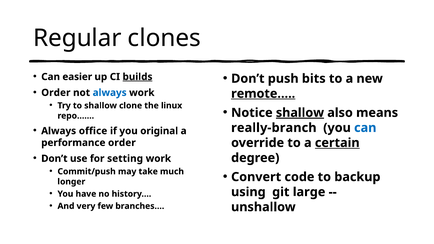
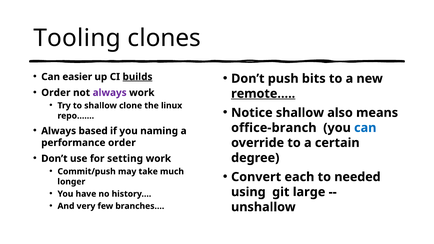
Regular: Regular -> Tooling (77, 38)
always colour: blue -> purple (110, 93)
shallow underline: present -> none (300, 113)
really-branch: really-branch -> office-branch (274, 128)
office: office -> based (93, 131)
original: original -> naming (159, 131)
certain underline: present -> none (337, 143)
code: code -> each (299, 177)
backup: backup -> needed (357, 177)
